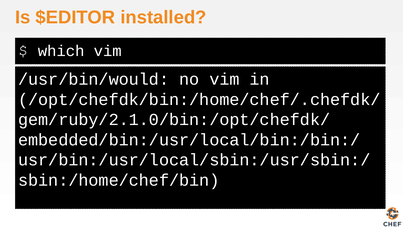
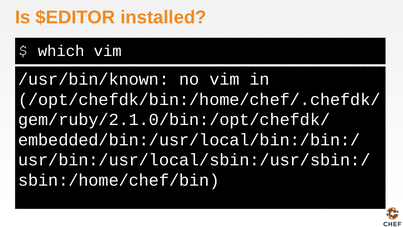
/usr/bin/would: /usr/bin/would -> /usr/bin/known (94, 79)
